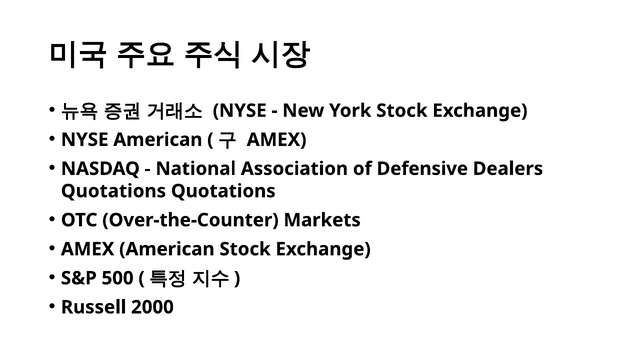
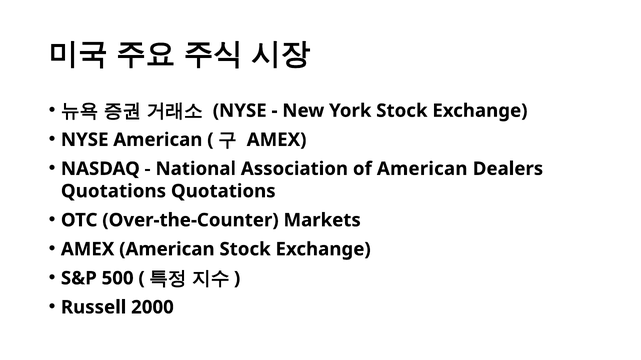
of Defensive: Defensive -> American (422, 169)
